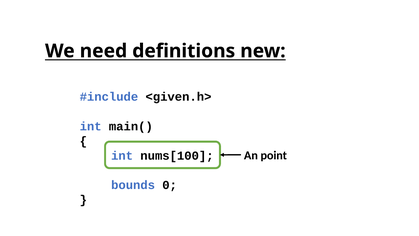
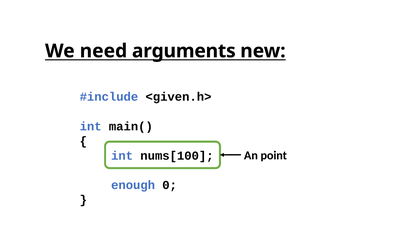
definitions: definitions -> arguments (184, 51)
bounds: bounds -> enough (133, 185)
